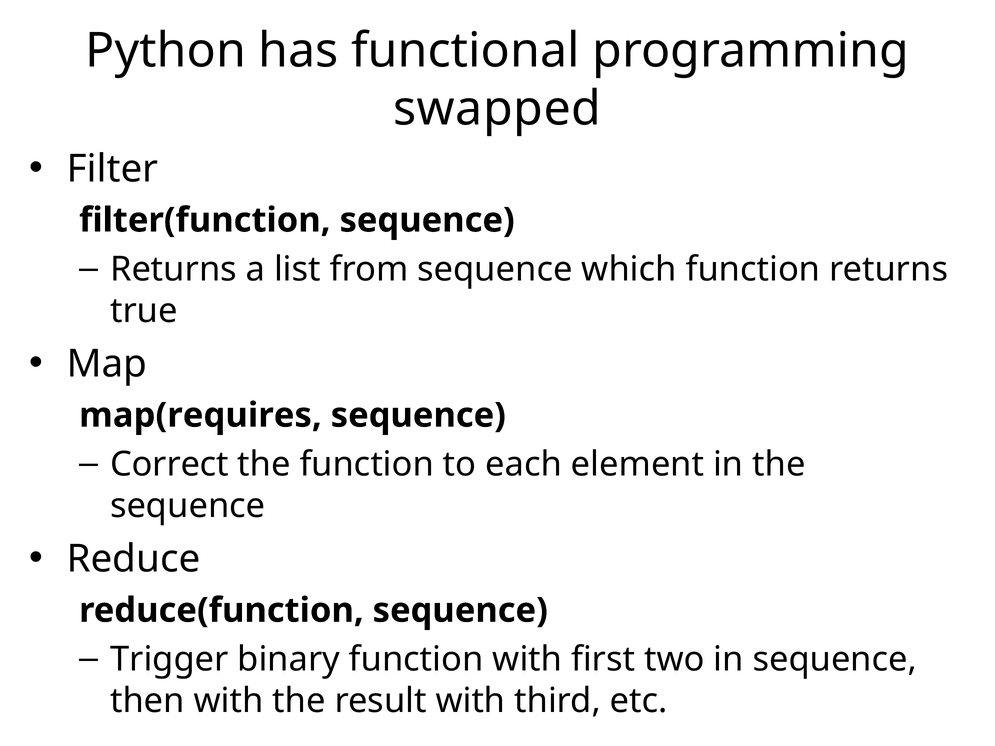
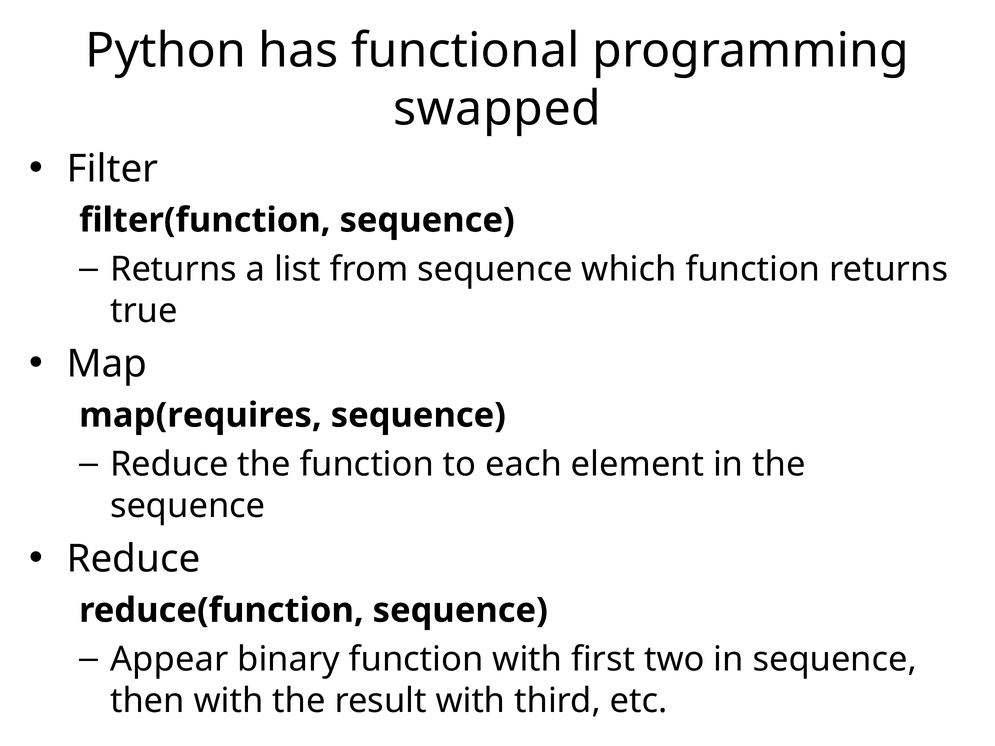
Correct: Correct -> Reduce (169, 465)
Trigger: Trigger -> Appear (169, 660)
